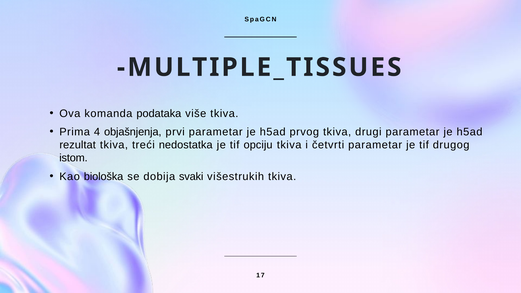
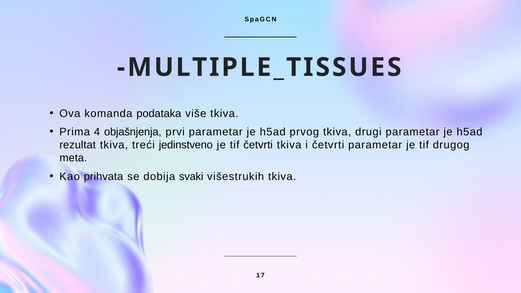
nedostatka: nedostatka -> jedinstveno (186, 145)
tif opciju: opciju -> četvrti (258, 145)
istom: istom -> meta (73, 158)
biološka: biološka -> prihvata (104, 177)
